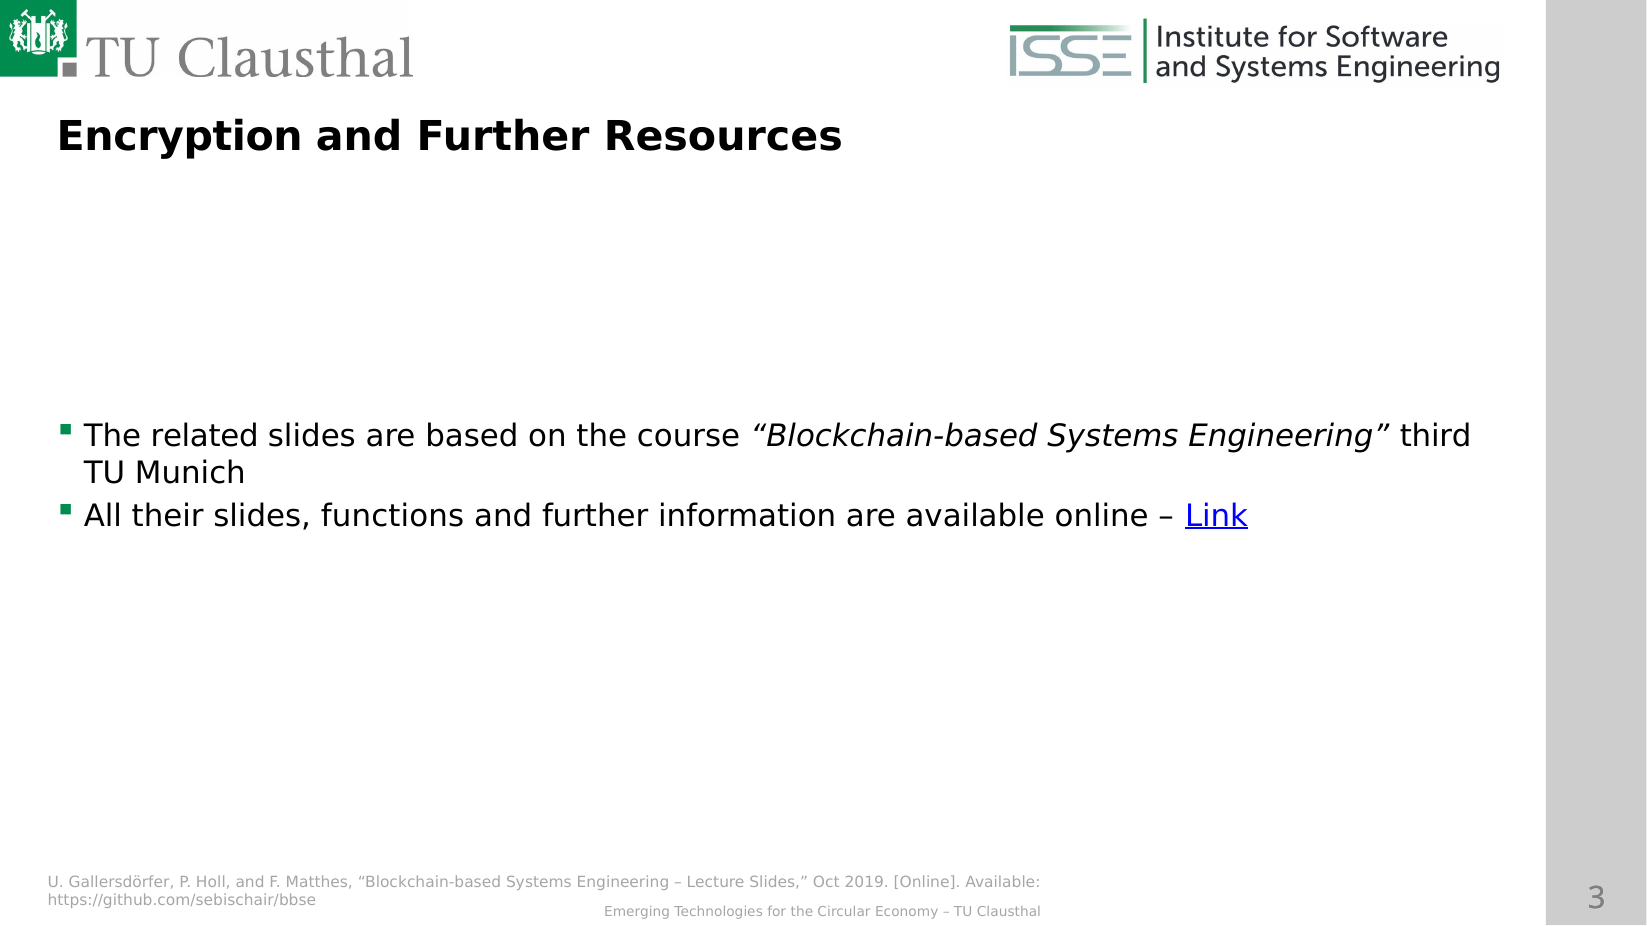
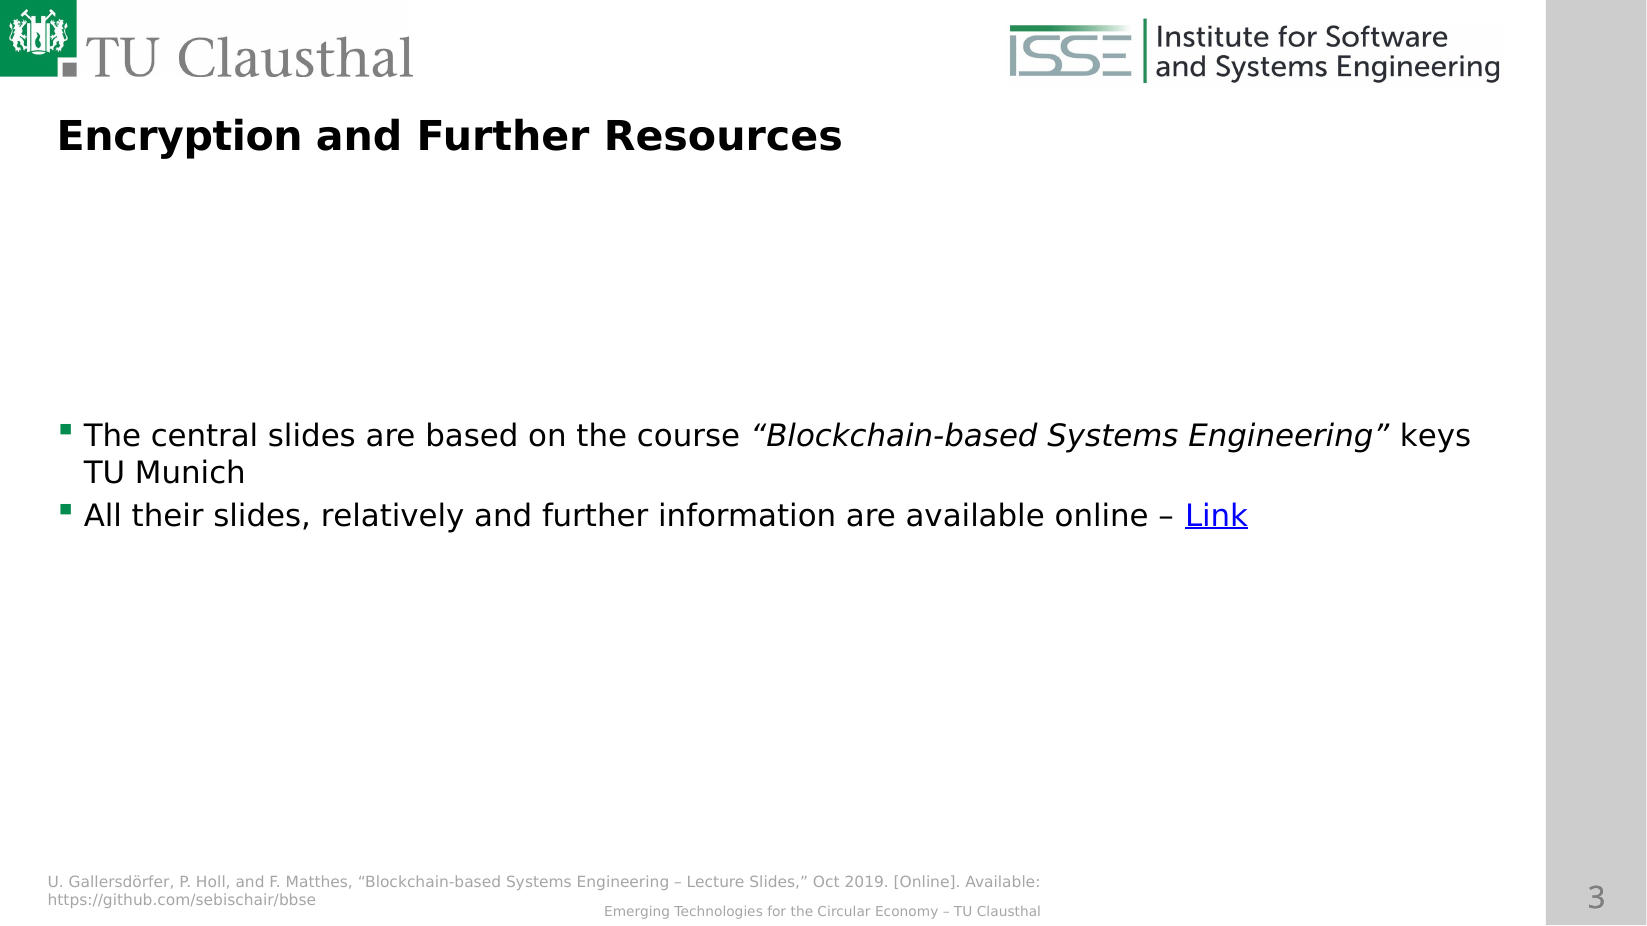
related: related -> central (205, 436)
third: third -> keys (1436, 436)
functions: functions -> relatively (393, 517)
